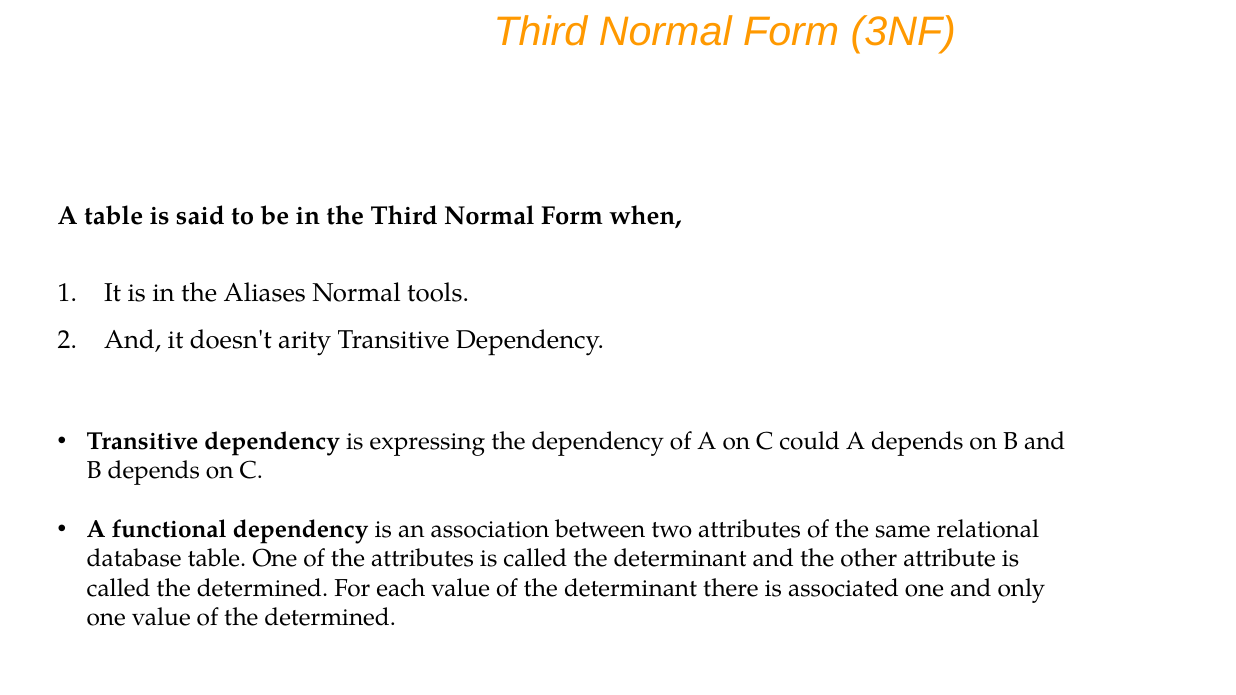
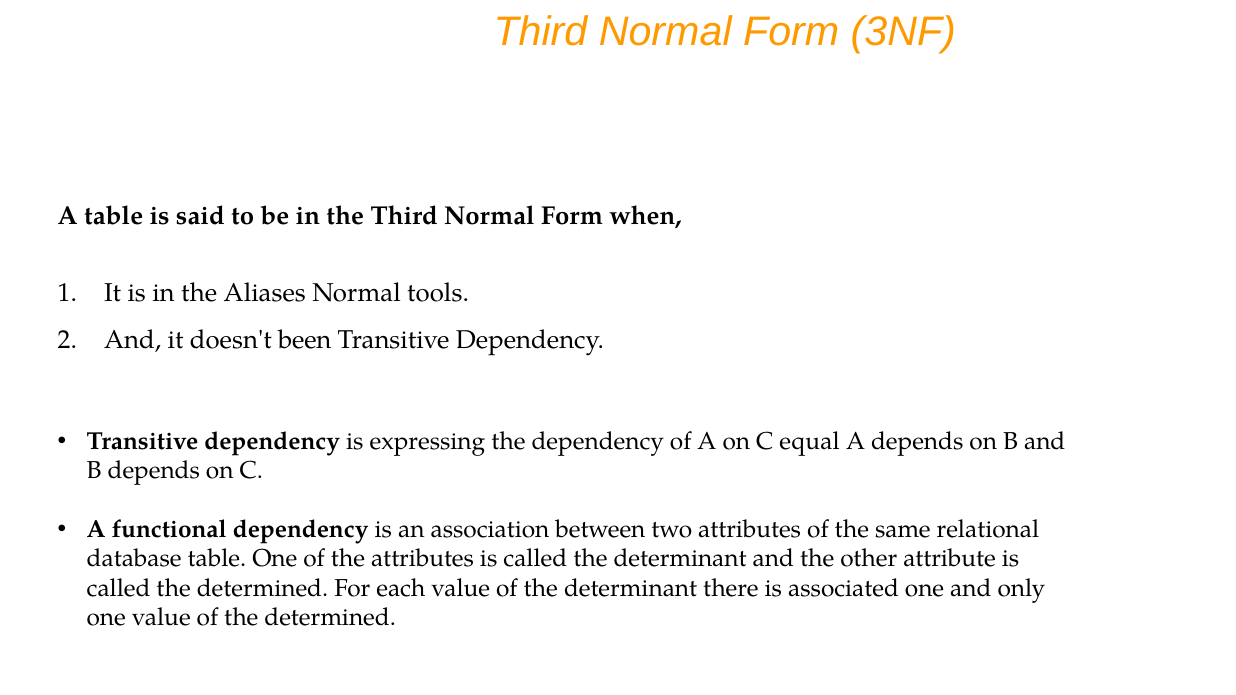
arity: arity -> been (305, 340)
could: could -> equal (810, 442)
